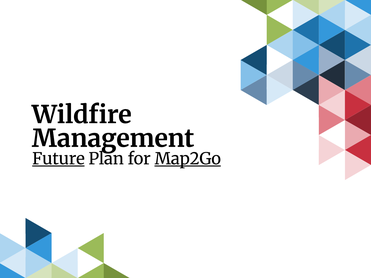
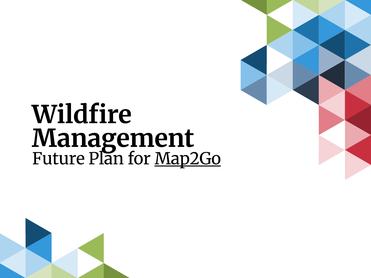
Future underline: present -> none (58, 159)
